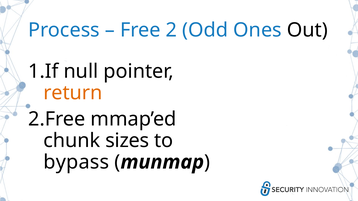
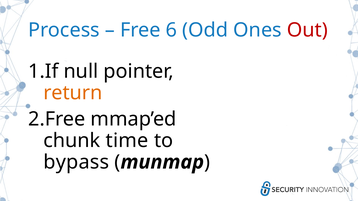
2: 2 -> 6 (171, 30)
Out colour: black -> red (307, 30)
sizes: sizes -> time (127, 141)
